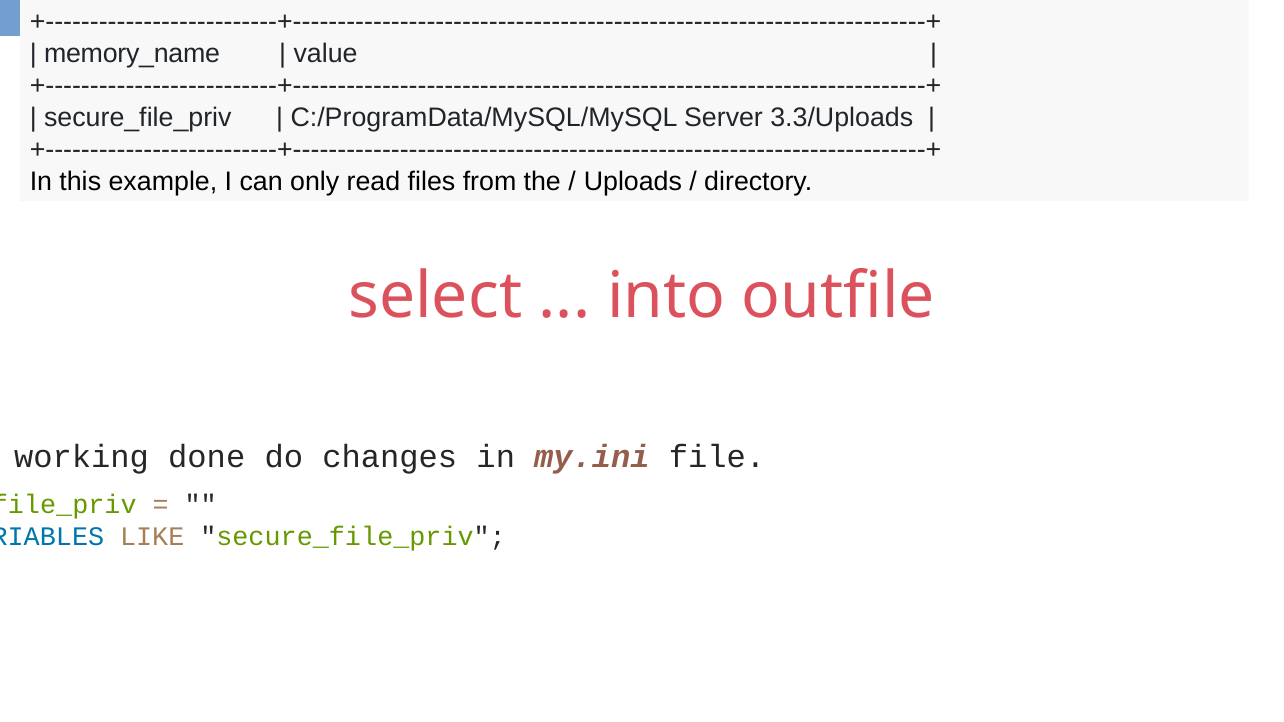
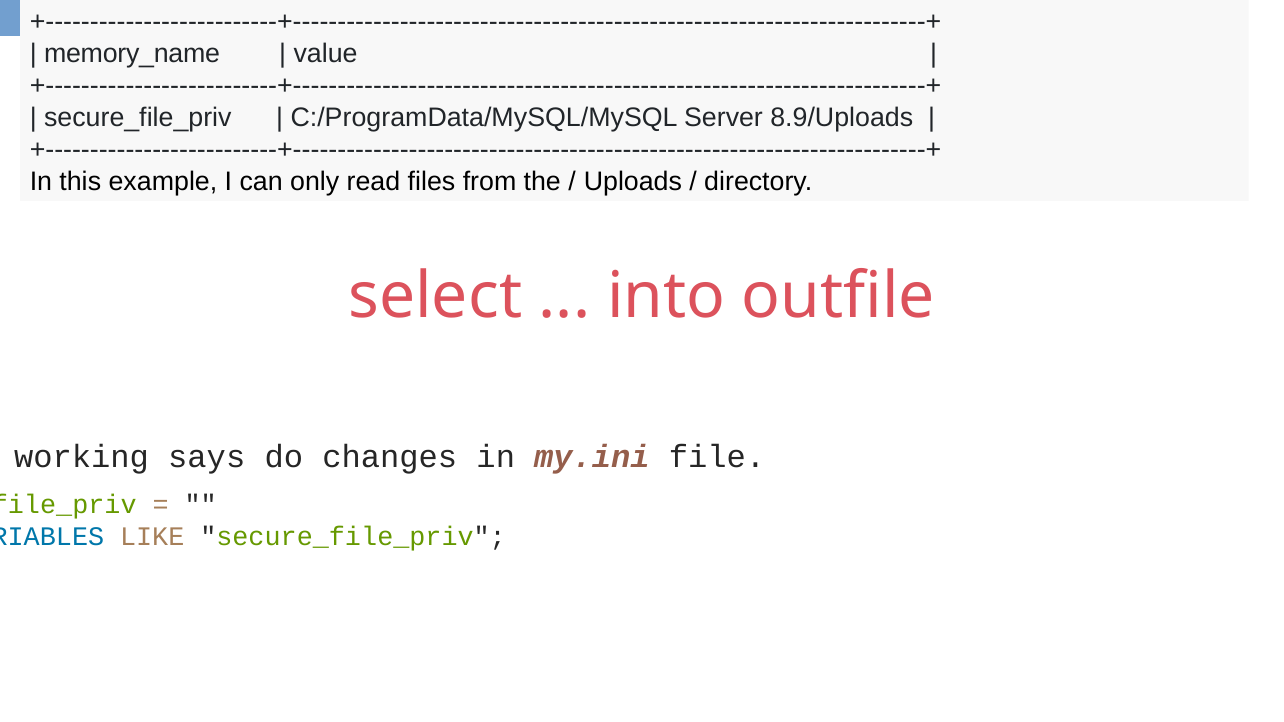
3.3/Uploads: 3.3/Uploads -> 8.9/Uploads (842, 118)
done: done -> says (207, 457)
